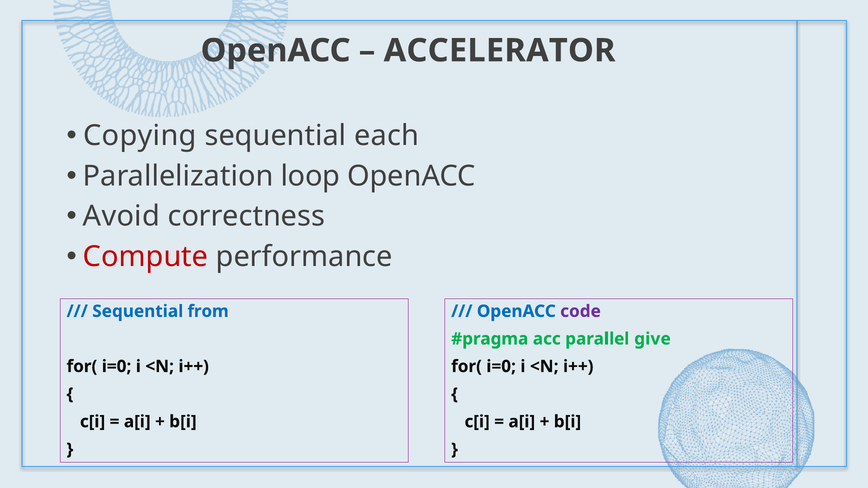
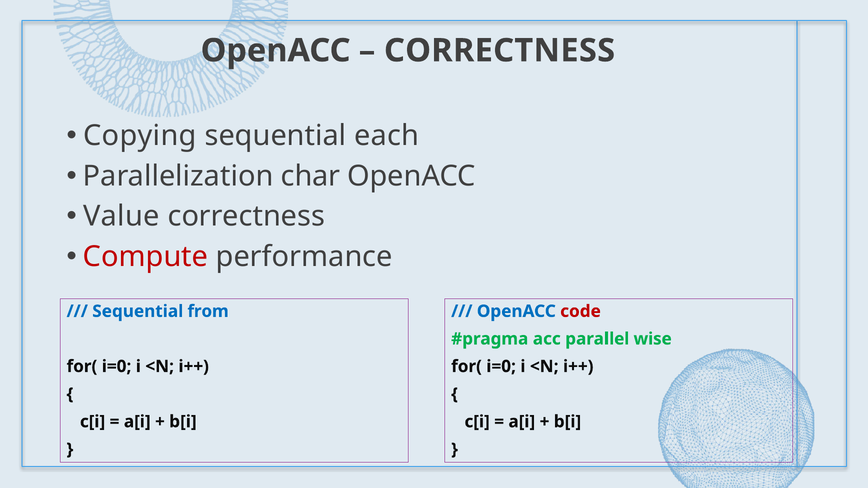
ACCELERATOR: ACCELERATOR -> CORRECTNESS (500, 51)
loop: loop -> char (310, 176)
Avoid: Avoid -> Value (121, 216)
code colour: purple -> red (581, 311)
give: give -> wise (653, 339)
